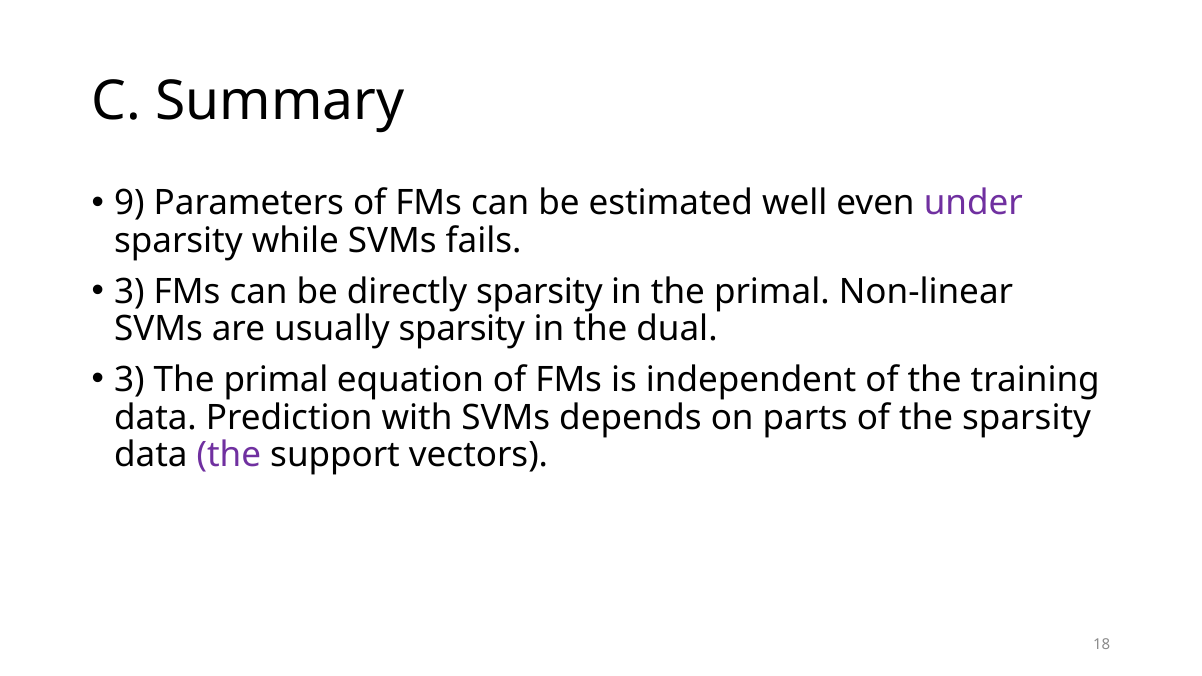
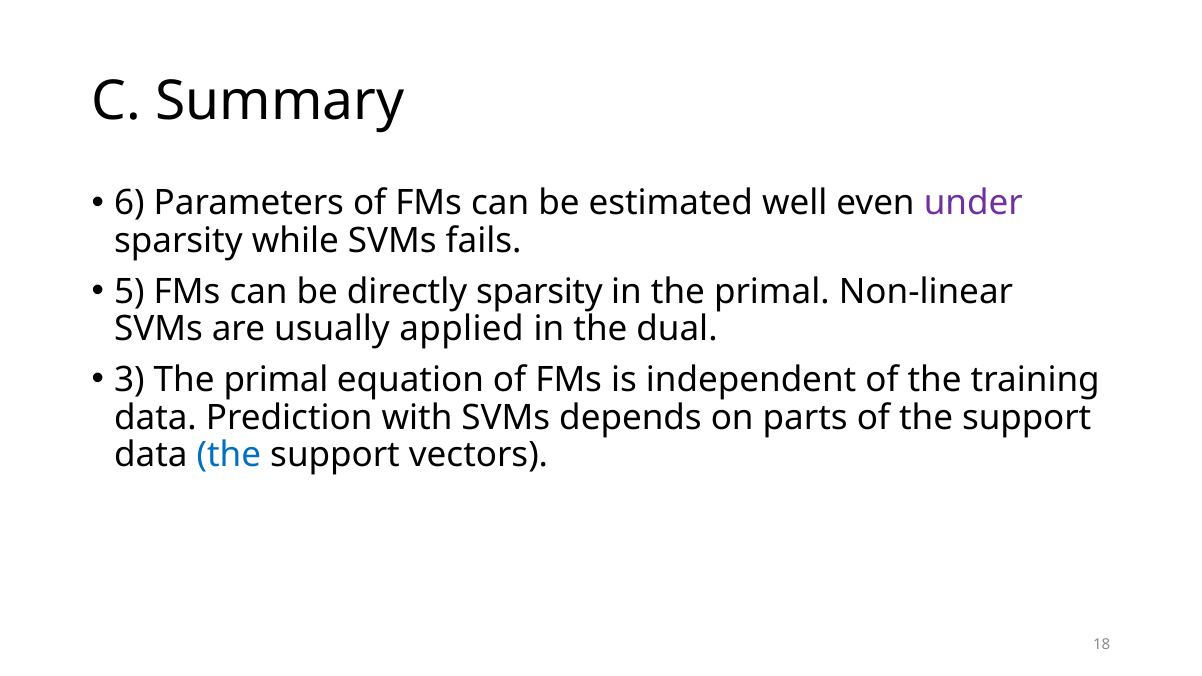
9: 9 -> 6 (129, 203)
3: 3 -> 5 (129, 291)
usually sparsity: sparsity -> applied (462, 329)
of the sparsity: sparsity -> support (1027, 418)
the colour: purple -> blue (229, 455)
